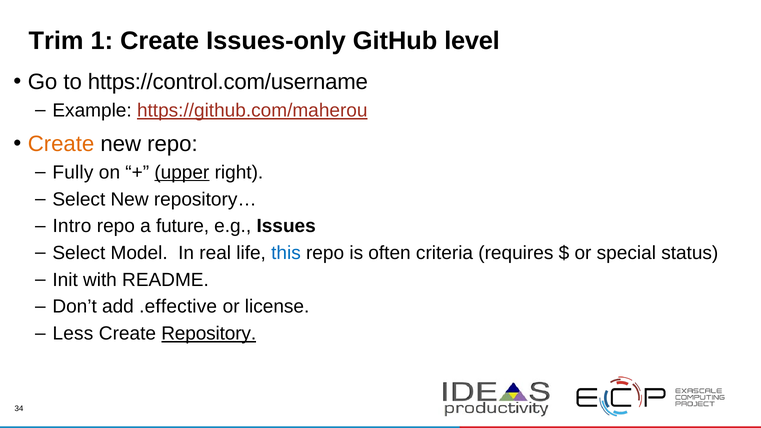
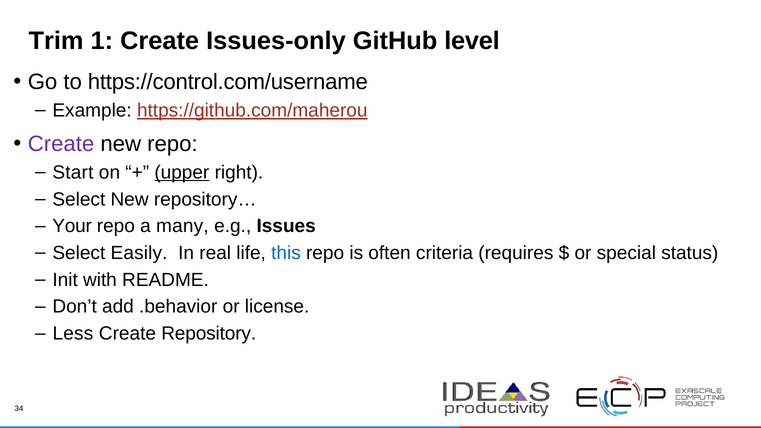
Create colour: orange -> purple (61, 144)
Fully: Fully -> Start (73, 172)
Intro: Intro -> Your (72, 226)
future: future -> many (182, 226)
Model: Model -> Easily (139, 253)
.effective: .effective -> .behavior (178, 307)
Repository underline: present -> none (209, 334)
